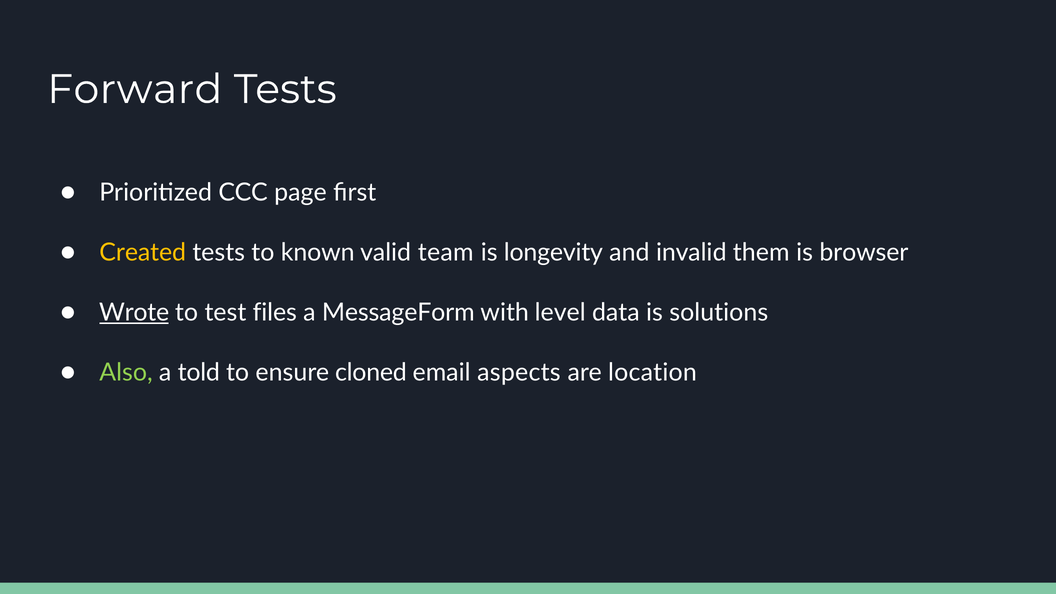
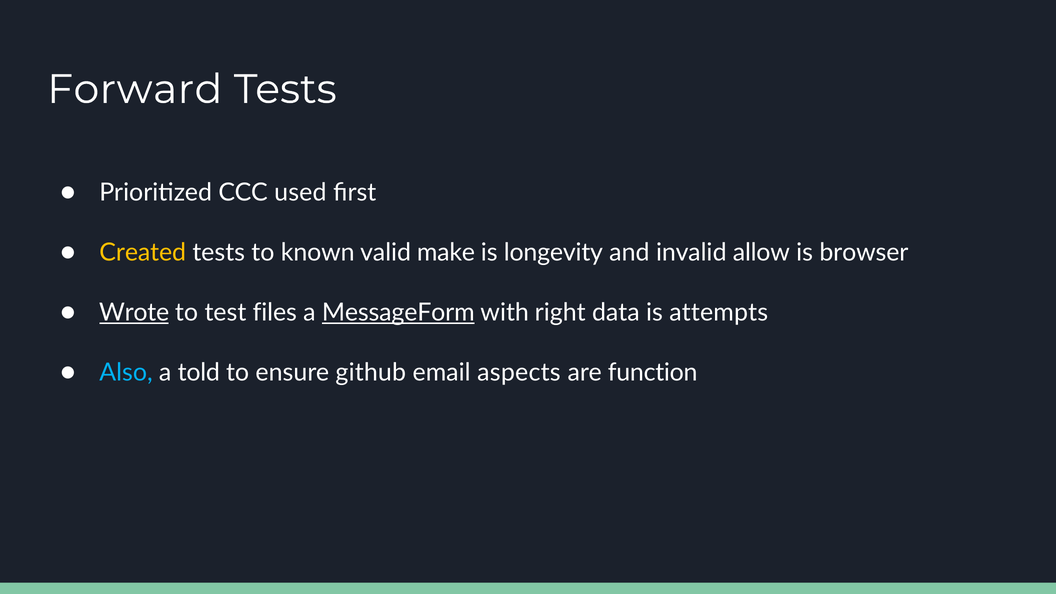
page: page -> used (300, 193)
team: team -> make (446, 253)
them: them -> allow (761, 253)
MessageForm underline: none -> present (398, 312)
level: level -> right (560, 312)
solutions: solutions -> attempts (719, 312)
Also colour: light green -> light blue (126, 372)
cloned: cloned -> github (371, 372)
location: location -> function (653, 372)
